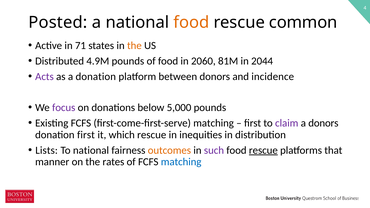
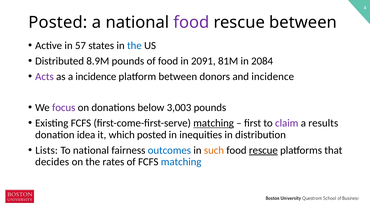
food colour: orange -> purple (191, 22)
rescue common: common -> between (303, 22)
71: 71 -> 57 (80, 46)
the colour: orange -> blue (134, 46)
4.9M: 4.9M -> 8.9M (98, 61)
2060: 2060 -> 2091 (203, 61)
2044: 2044 -> 2084 (262, 61)
a donation: donation -> incidence (96, 77)
5,000: 5,000 -> 3,003 (179, 108)
matching underline: none -> present (214, 123)
a donors: donors -> results (323, 123)
donation first: first -> idea (86, 135)
which rescue: rescue -> posted (152, 135)
outcomes colour: orange -> blue (169, 150)
such colour: purple -> orange (214, 150)
manner: manner -> decides (52, 162)
